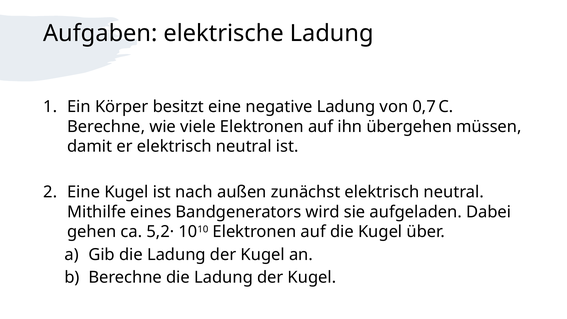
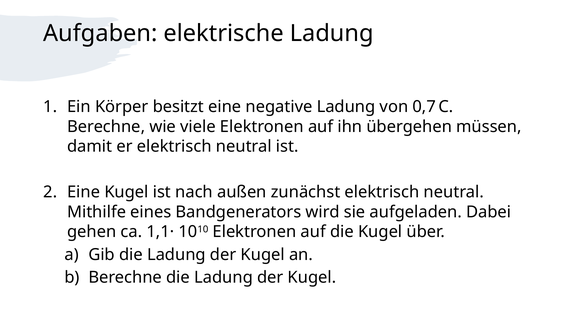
5,2·: 5,2· -> 1,1· (160, 232)
